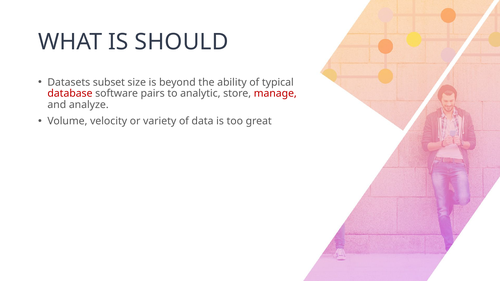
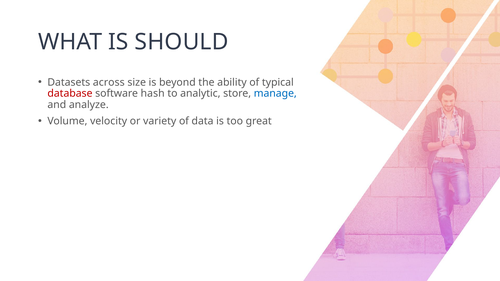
subset: subset -> across (109, 82)
pairs: pairs -> hash (153, 94)
manage colour: red -> blue (275, 94)
